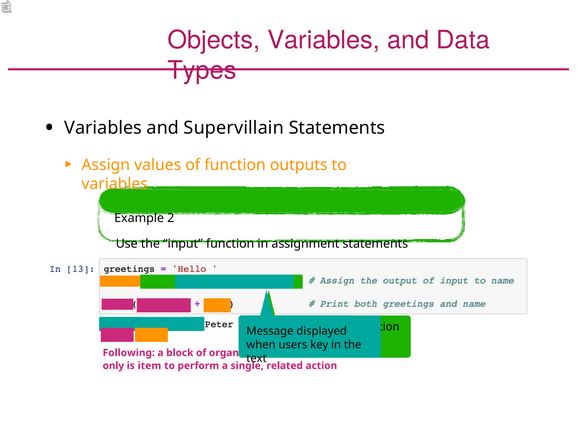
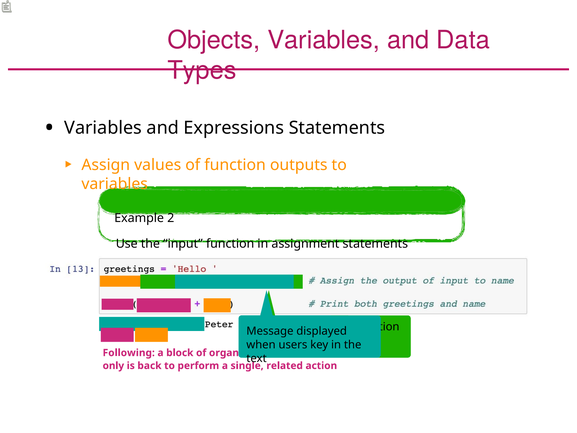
Supervillain: Supervillain -> Expressions (234, 128)
item: item -> back (149, 365)
